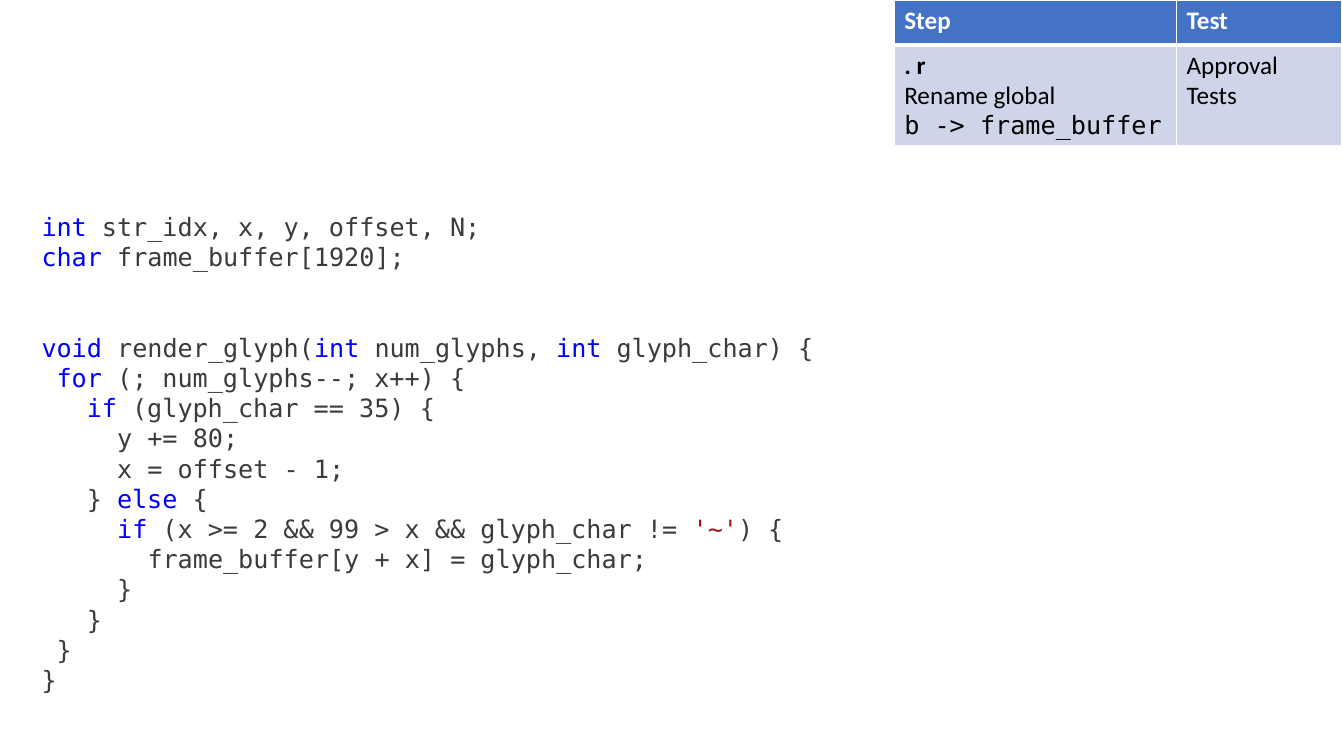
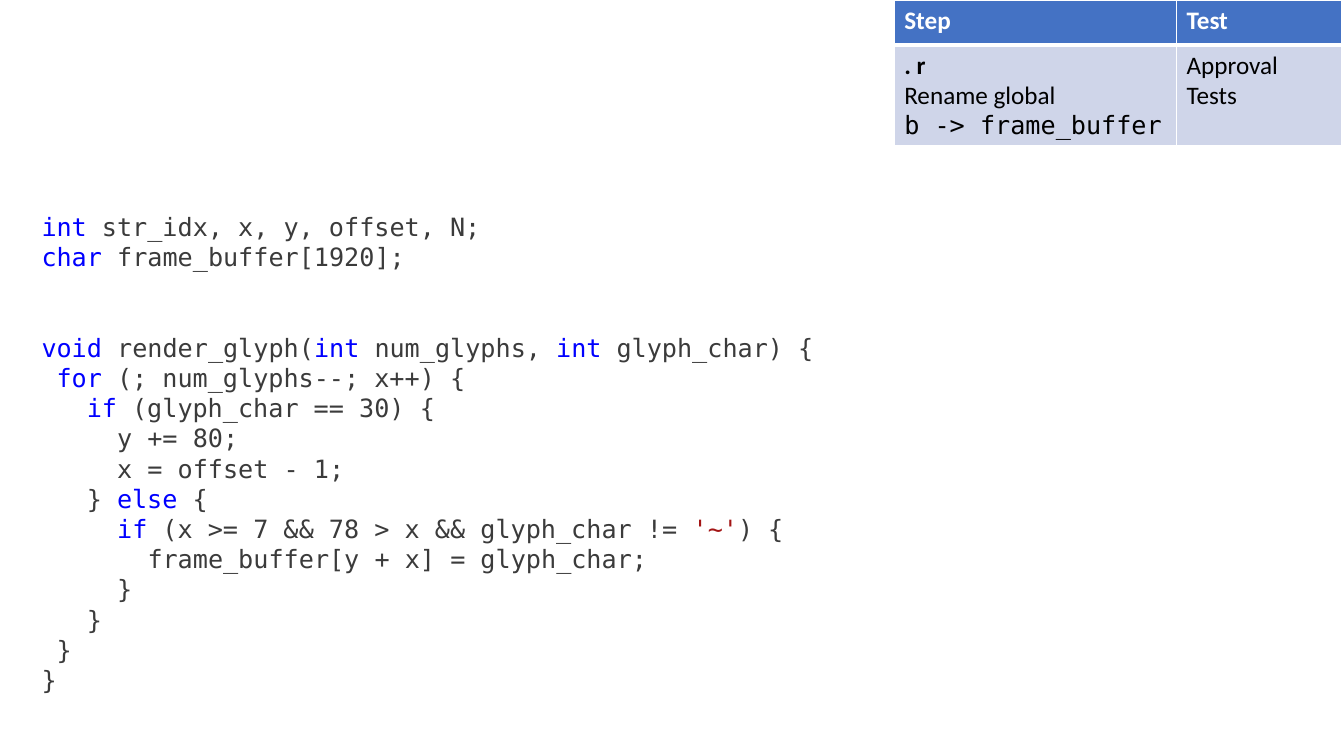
35: 35 -> 30 (382, 409)
2: 2 -> 7 (261, 530)
99: 99 -> 78 (344, 530)
